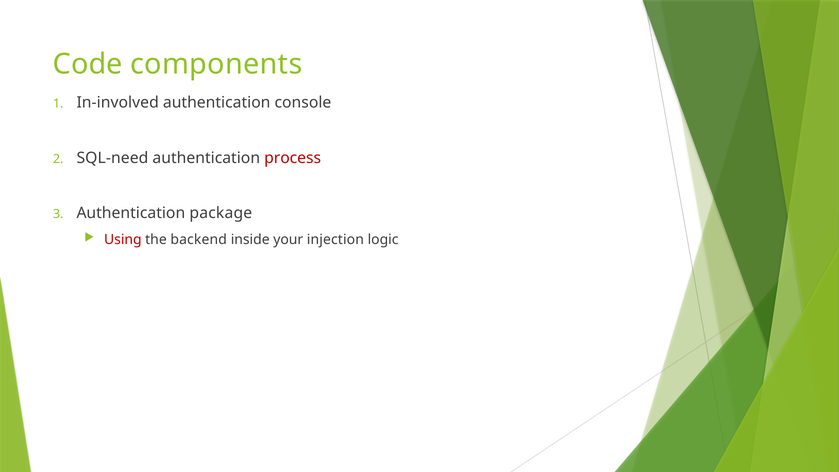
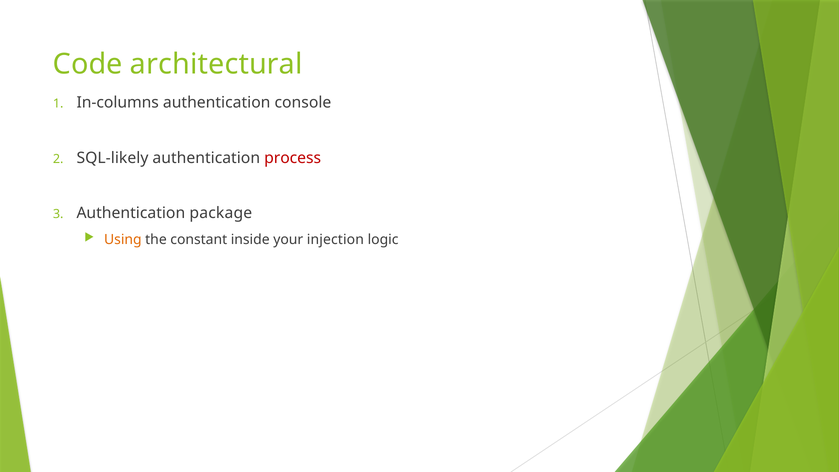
components: components -> architectural (216, 64)
In-involved: In-involved -> In-columns (118, 103)
SQL-need: SQL-need -> SQL-likely (112, 158)
Using colour: red -> orange (123, 240)
backend: backend -> constant (199, 240)
